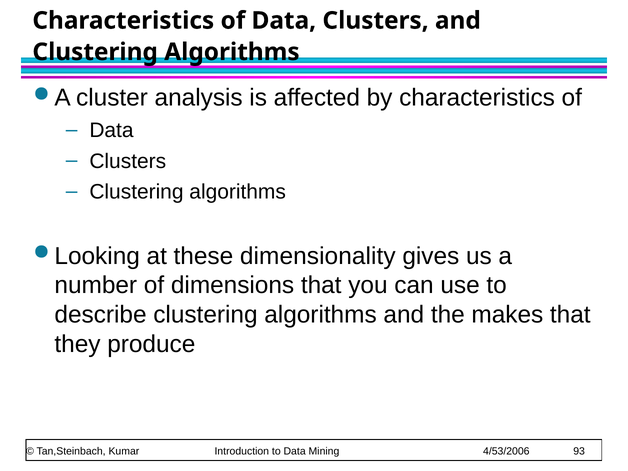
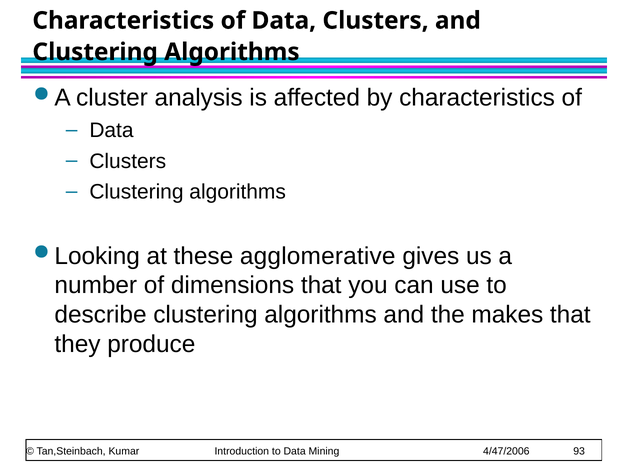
dimensionality: dimensionality -> agglomerative (318, 256)
4/53/2006: 4/53/2006 -> 4/47/2006 (506, 451)
